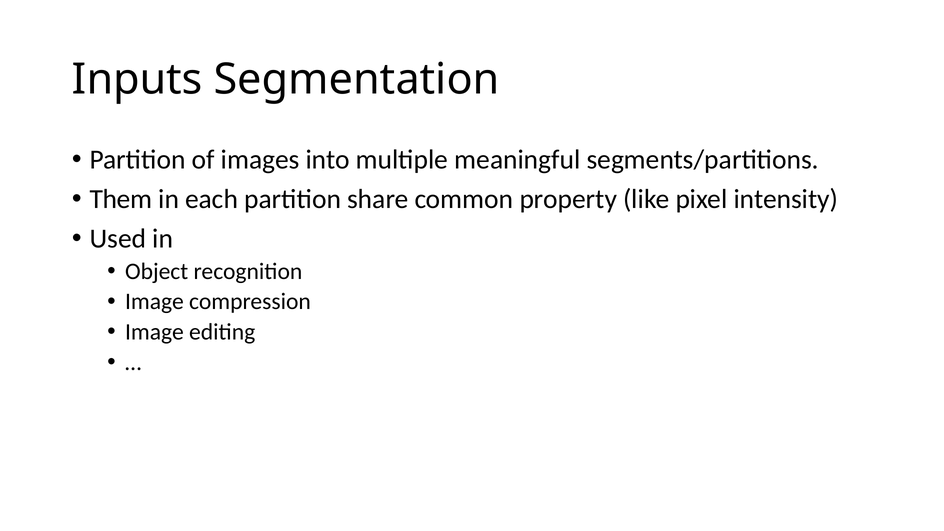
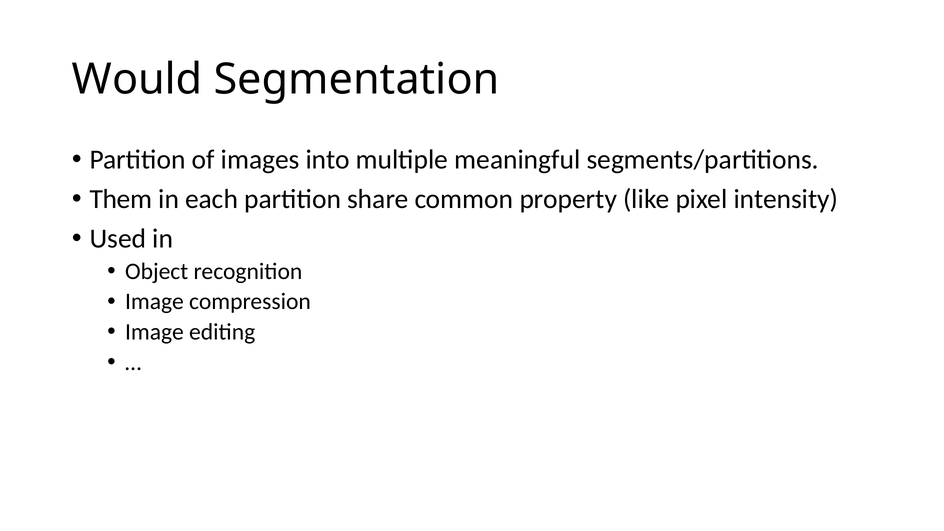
Inputs: Inputs -> Would (137, 79)
